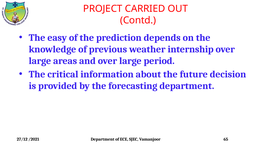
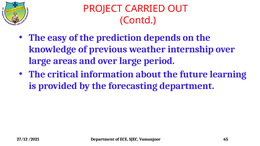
decision: decision -> learning (228, 74)
